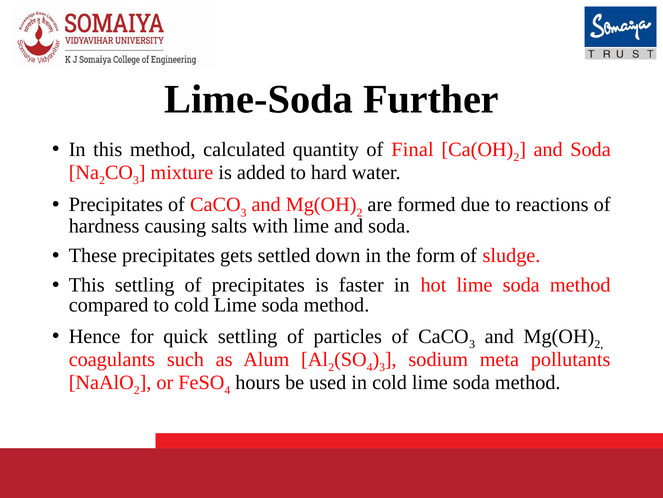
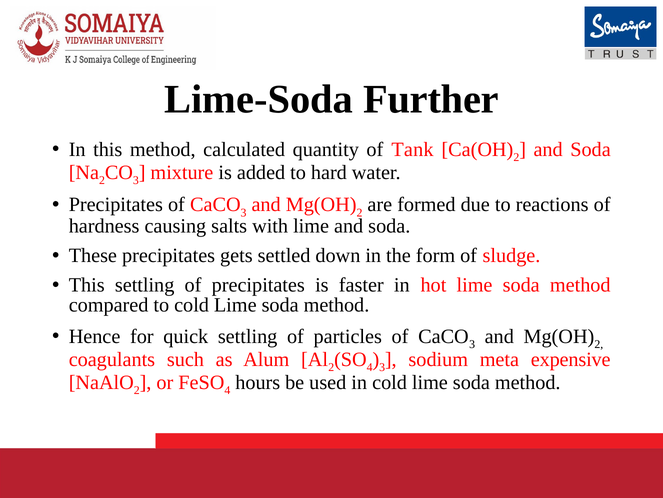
Final: Final -> Tank (412, 149)
pollutants: pollutants -> expensive (571, 359)
